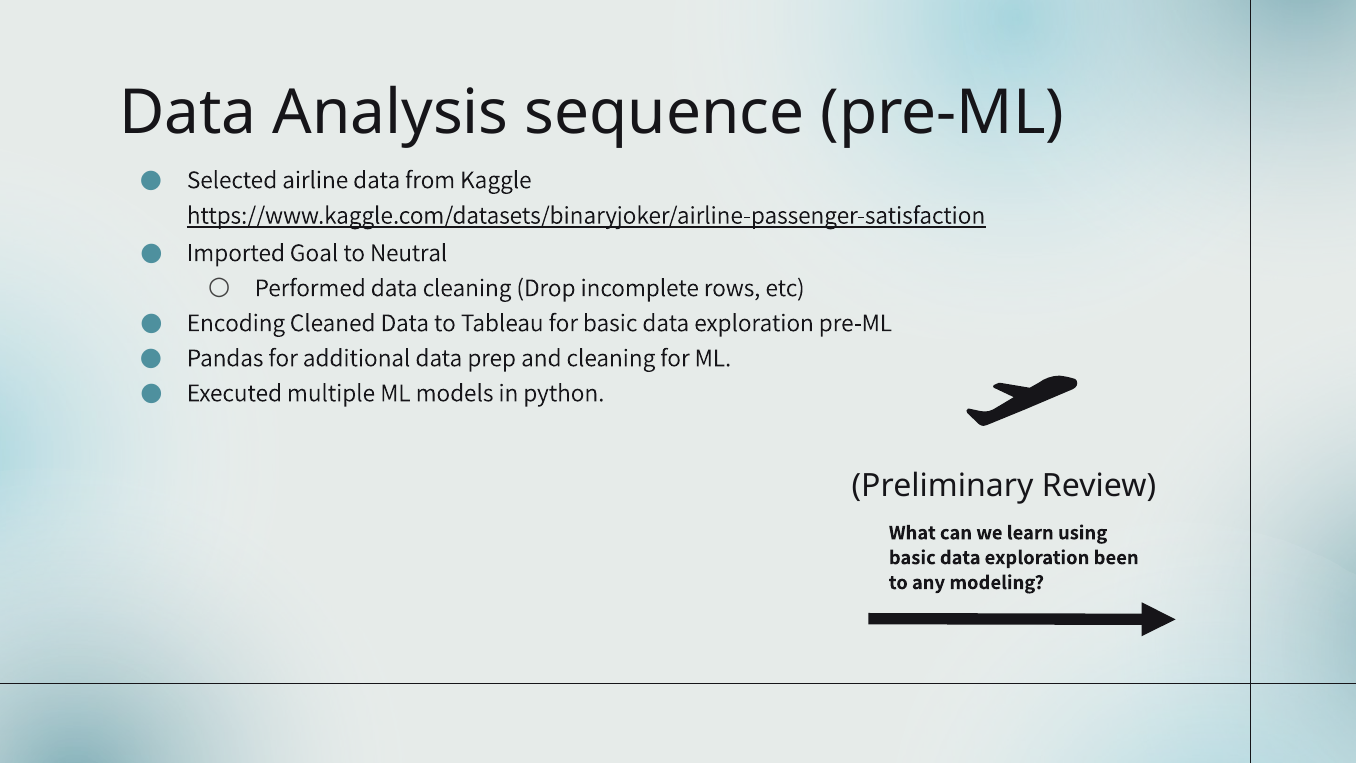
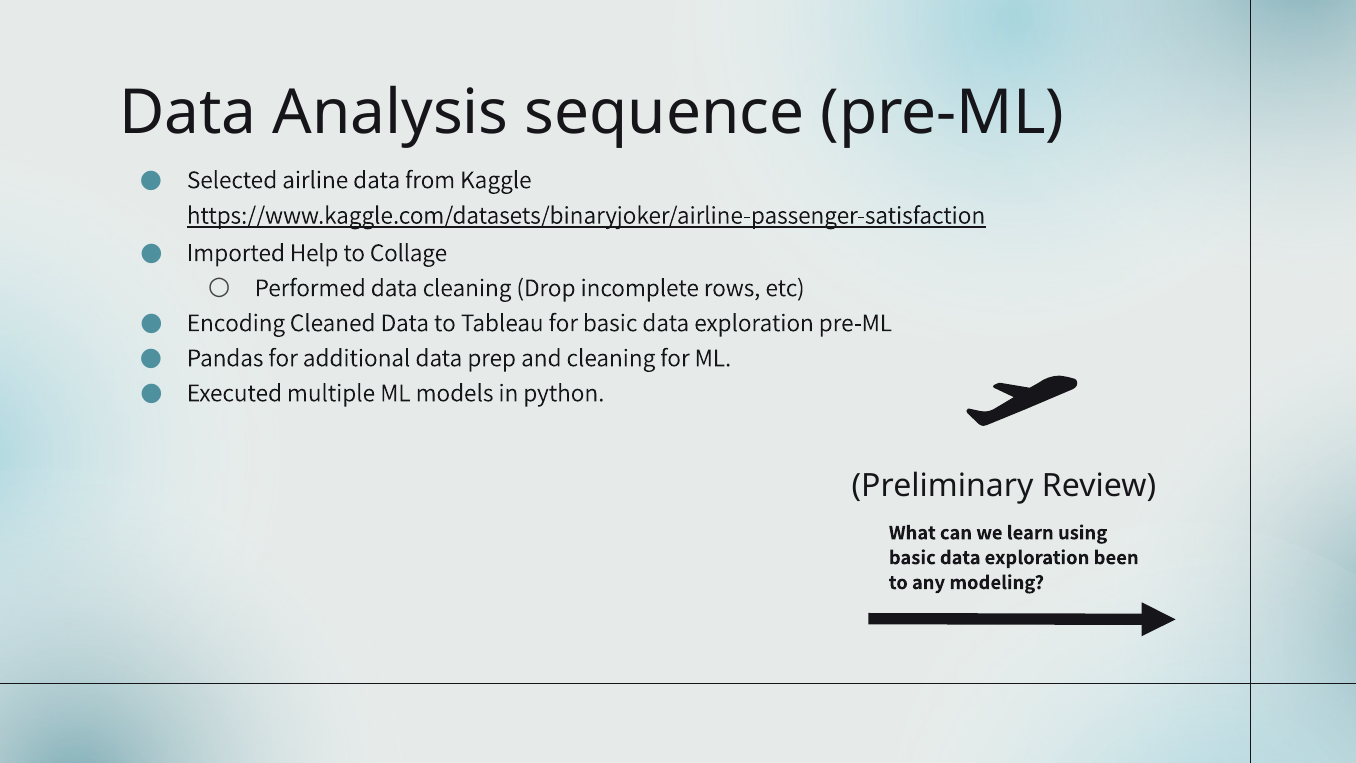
Goal: Goal -> Help (314, 253)
Neutral: Neutral -> Collage (409, 253)
